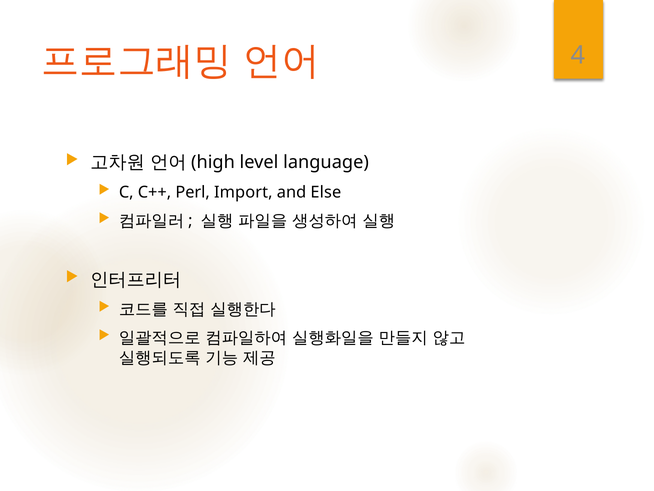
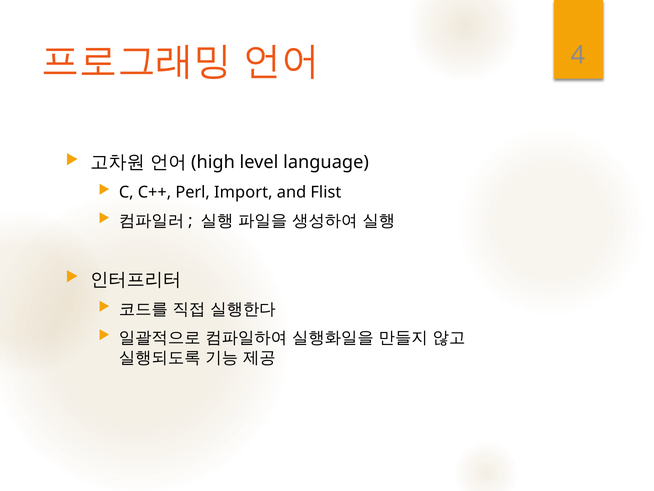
Else: Else -> Flist (326, 192)
